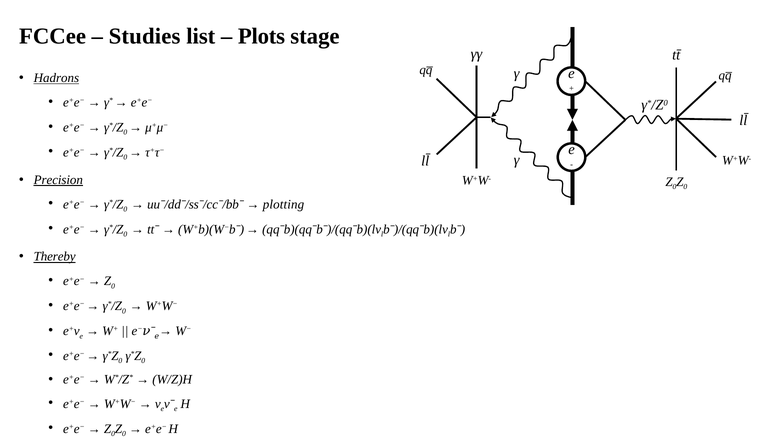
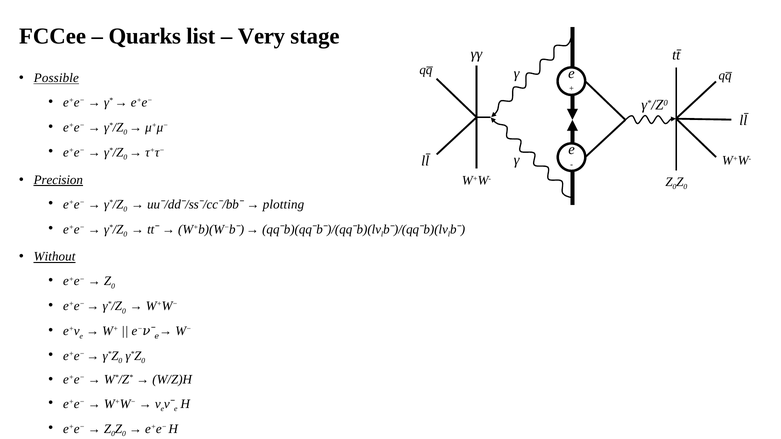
Studies: Studies -> Quarks (145, 36)
Plots: Plots -> Very (261, 36)
Hadrons: Hadrons -> Possible (56, 78)
Thereby: Thereby -> Without (55, 257)
